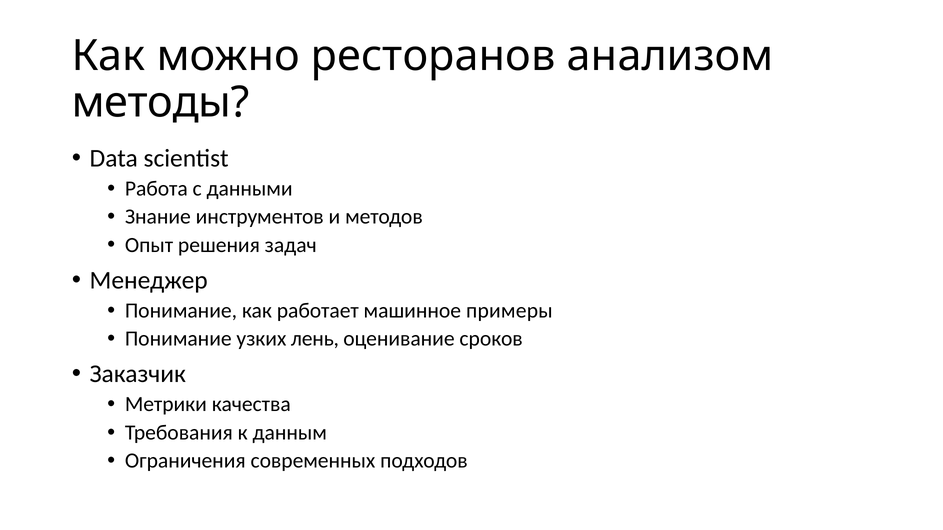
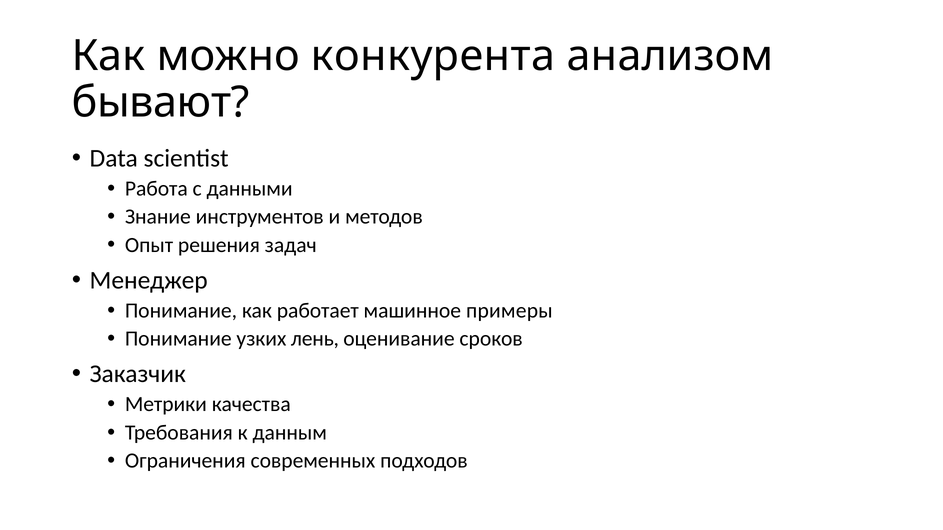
ресторанов: ресторанов -> конкурента (433, 56)
методы: методы -> бывают (161, 103)
